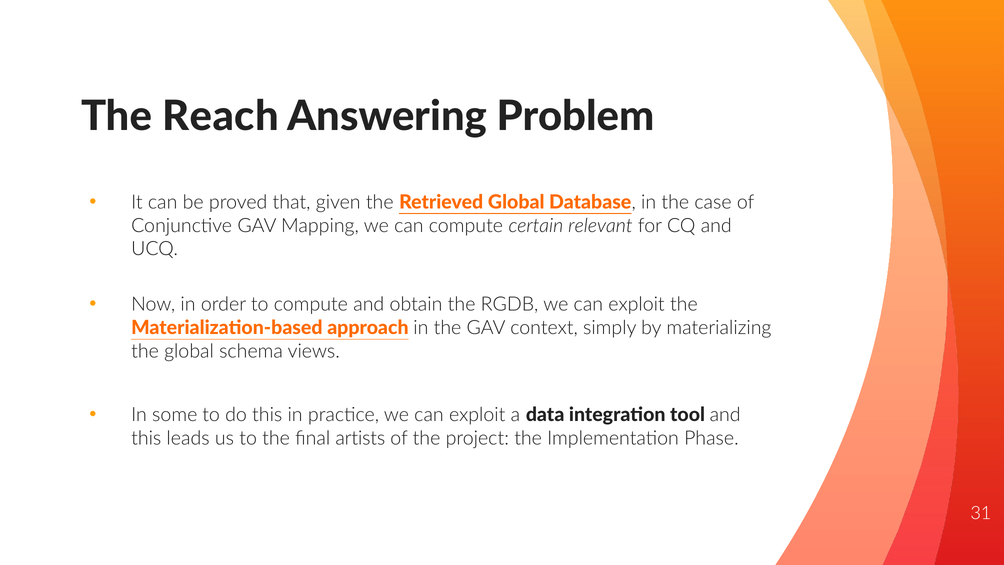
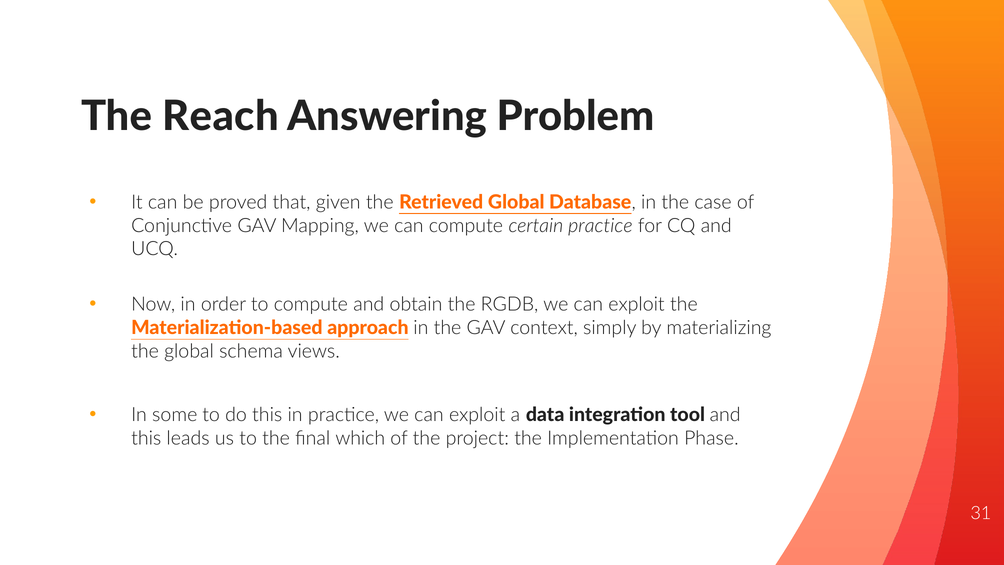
certain relevant: relevant -> practice (600, 226)
artists: artists -> which (360, 438)
